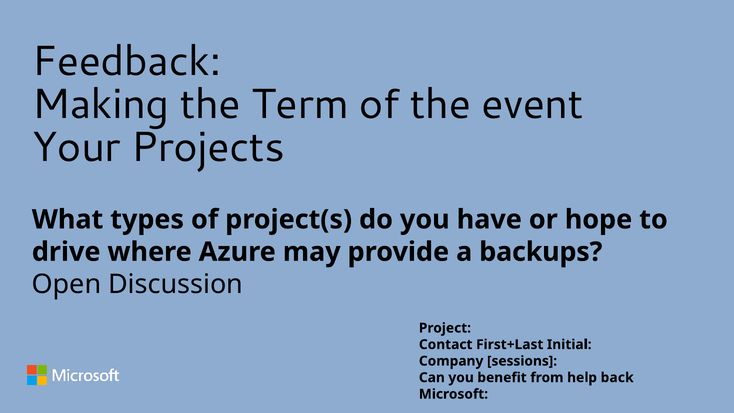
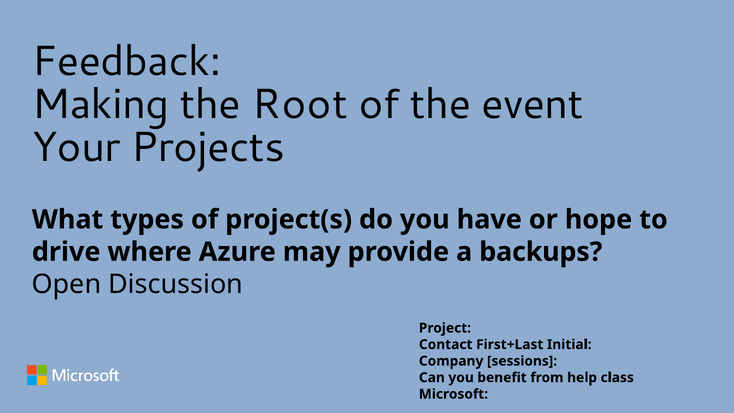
Term: Term -> Root (300, 104)
back: back -> class (617, 377)
